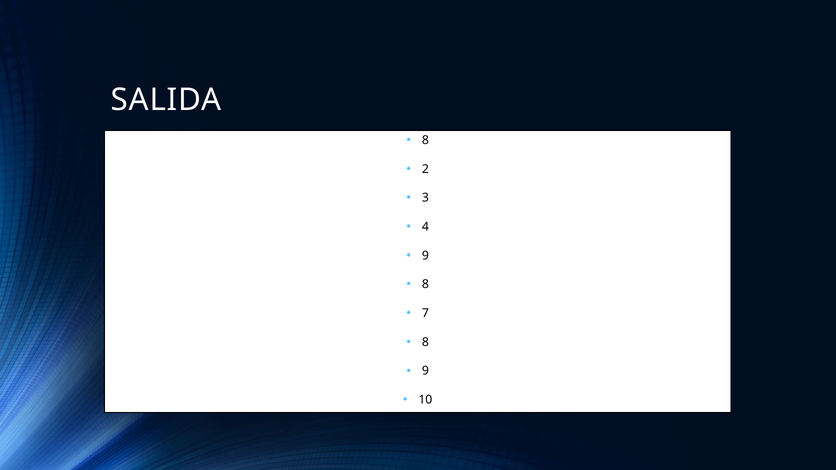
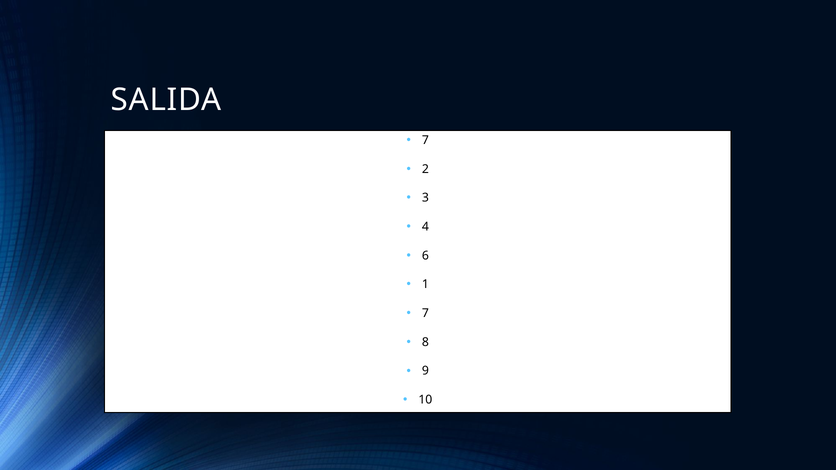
8: 8 -> 7 (425, 140)
9: 9 -> 6 (425, 256)
8: 8 -> 1 (425, 285)
